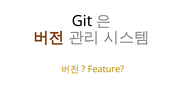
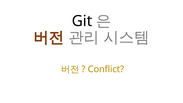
Feature: Feature -> Conflict (106, 69)
